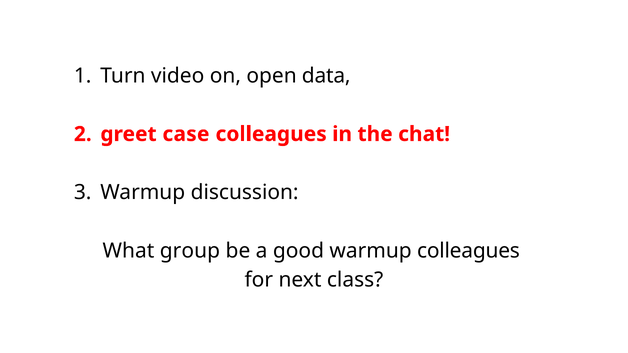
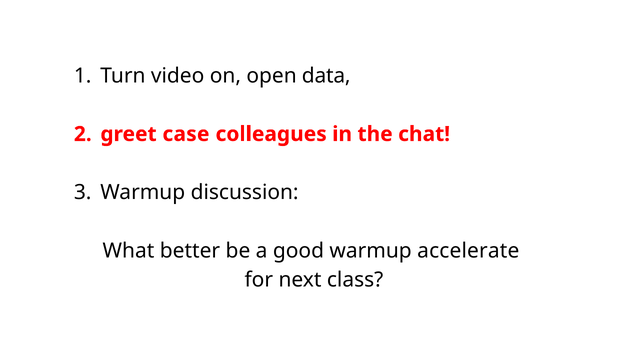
group: group -> better (190, 251)
warmup colleagues: colleagues -> accelerate (468, 251)
